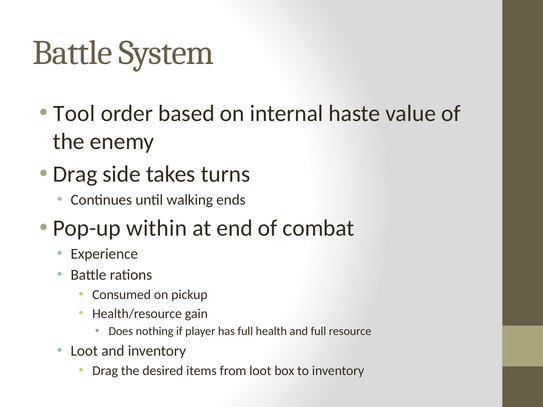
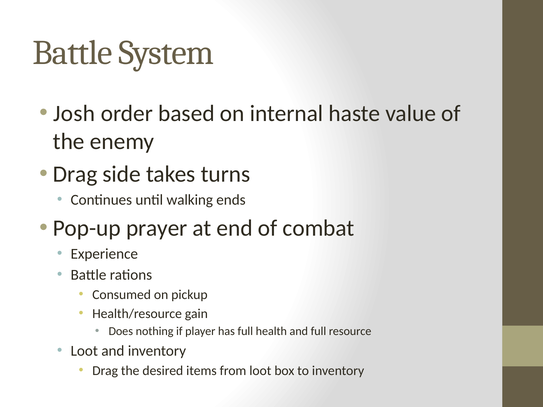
Tool: Tool -> Josh (74, 113)
within: within -> prayer (157, 228)
